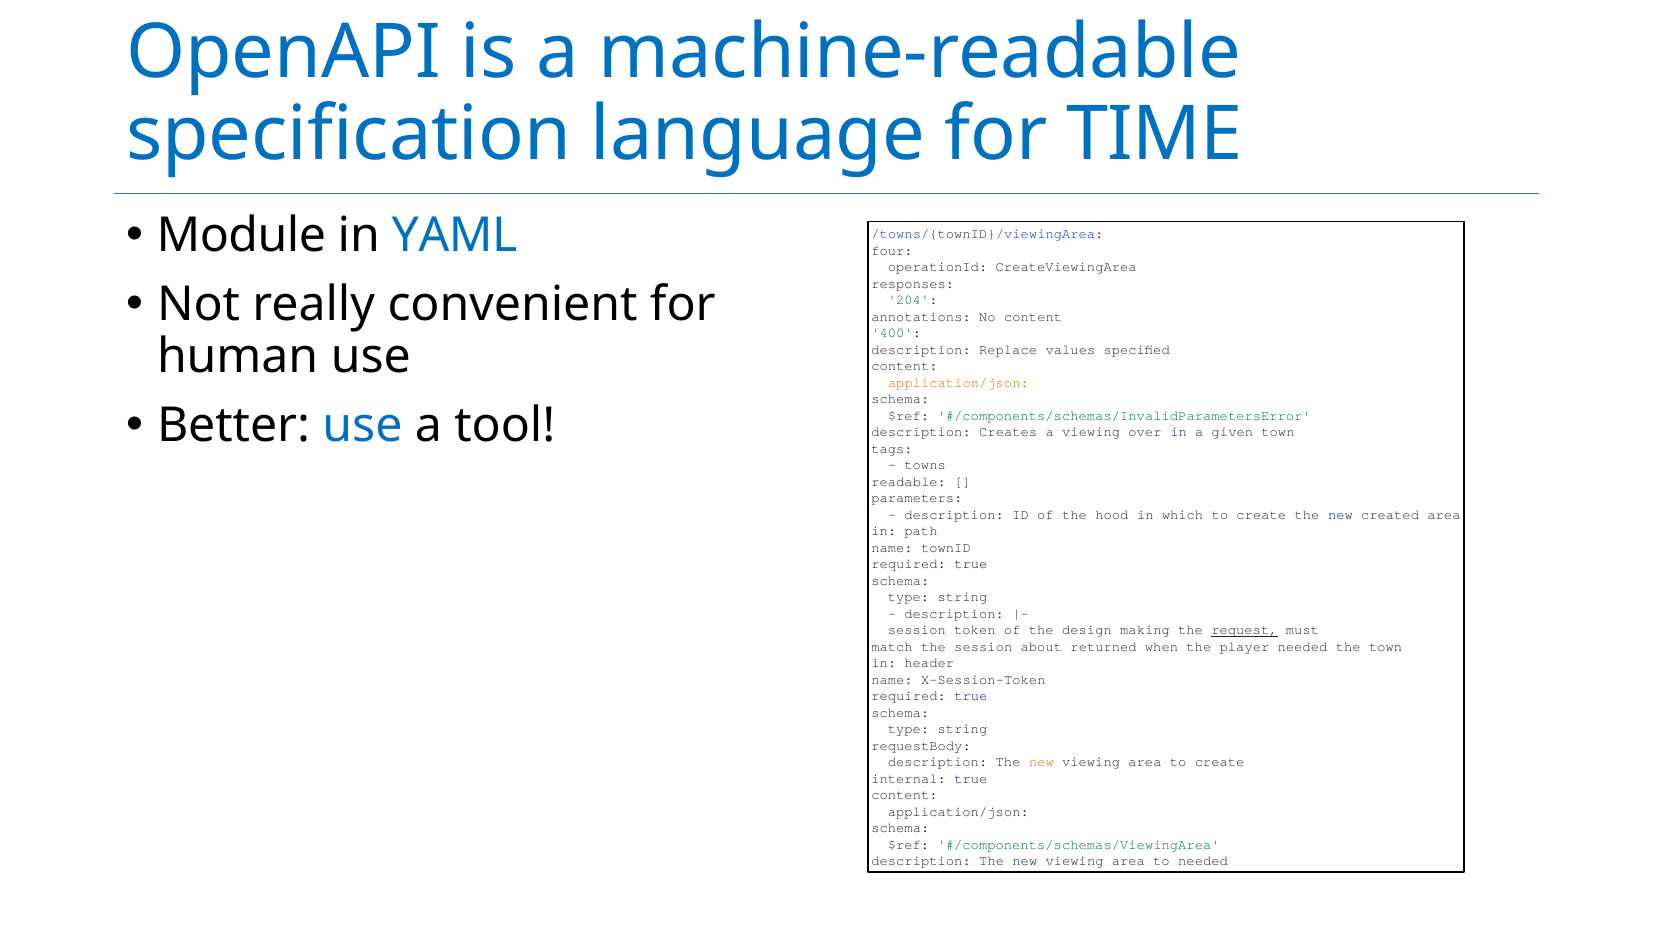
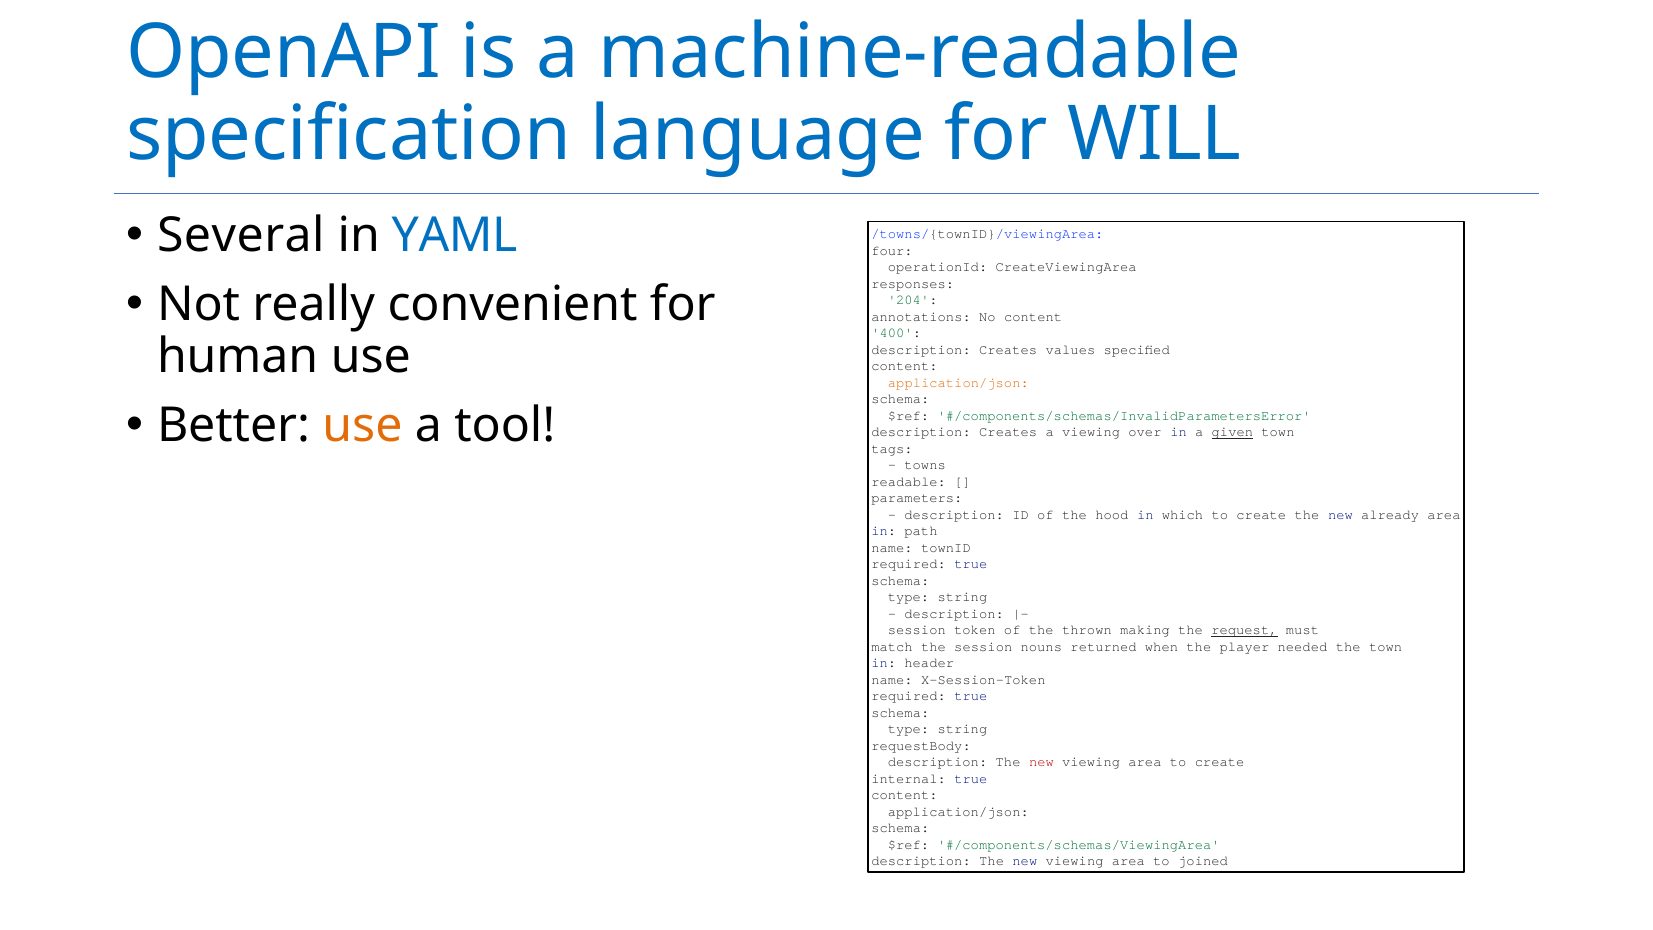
TIME: TIME -> WILL (1154, 135)
Module: Module -> Several (241, 235)
Replace: Replace -> Creates (1008, 350)
use colour: blue -> orange (362, 426)
given underline: none -> present (1232, 432)
created: created -> already (1390, 514)
design: design -> thrown (1087, 630)
about: about -> nouns (1041, 646)
new colour: orange -> red (1041, 762)
to needed: needed -> joined (1203, 861)
